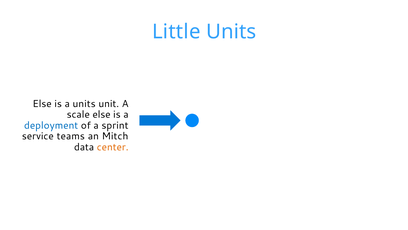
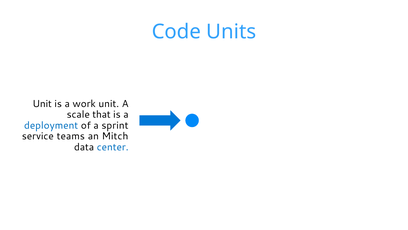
Little: Little -> Code (176, 32)
Else: Else -> Unit (42, 104)
a units: units -> work (84, 104)
scale else: else -> that (102, 114)
center colour: orange -> blue (113, 147)
